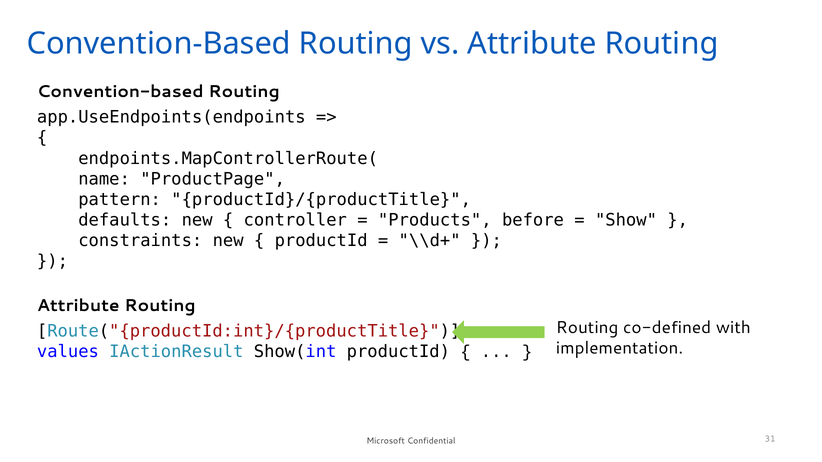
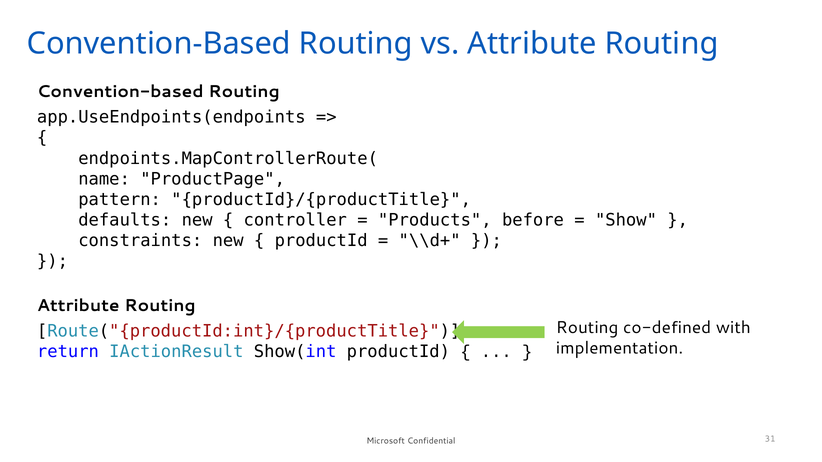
values: values -> return (68, 352)
